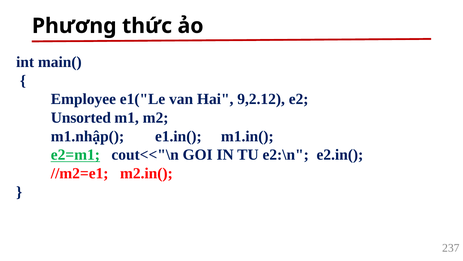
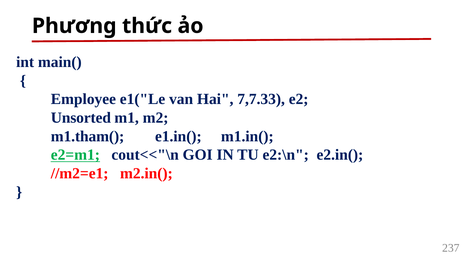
9,2.12: 9,2.12 -> 7,7.33 (261, 99)
m1.nhập(: m1.nhập( -> m1.tham( (88, 136)
